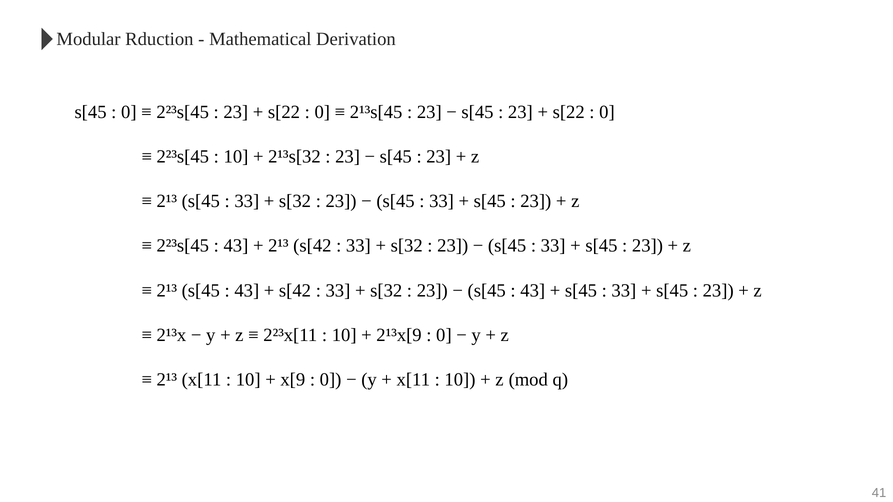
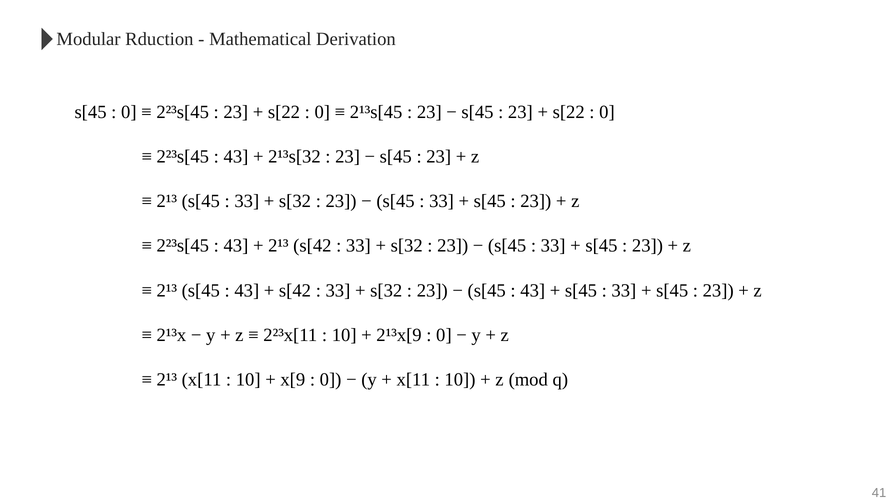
10: 10 -> 43 (236, 157)
